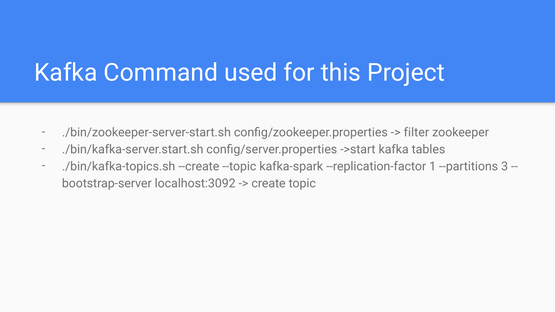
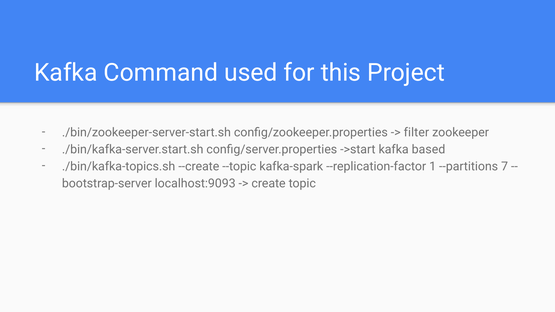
tables: tables -> based (428, 149)
3: 3 -> 7 (505, 166)
localhost:3092: localhost:3092 -> localhost:9093 (195, 183)
